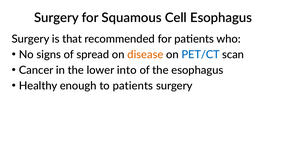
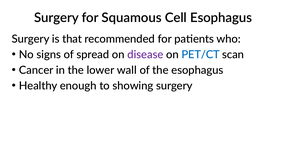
disease colour: orange -> purple (145, 55)
into: into -> wall (127, 70)
to patients: patients -> showing (133, 86)
